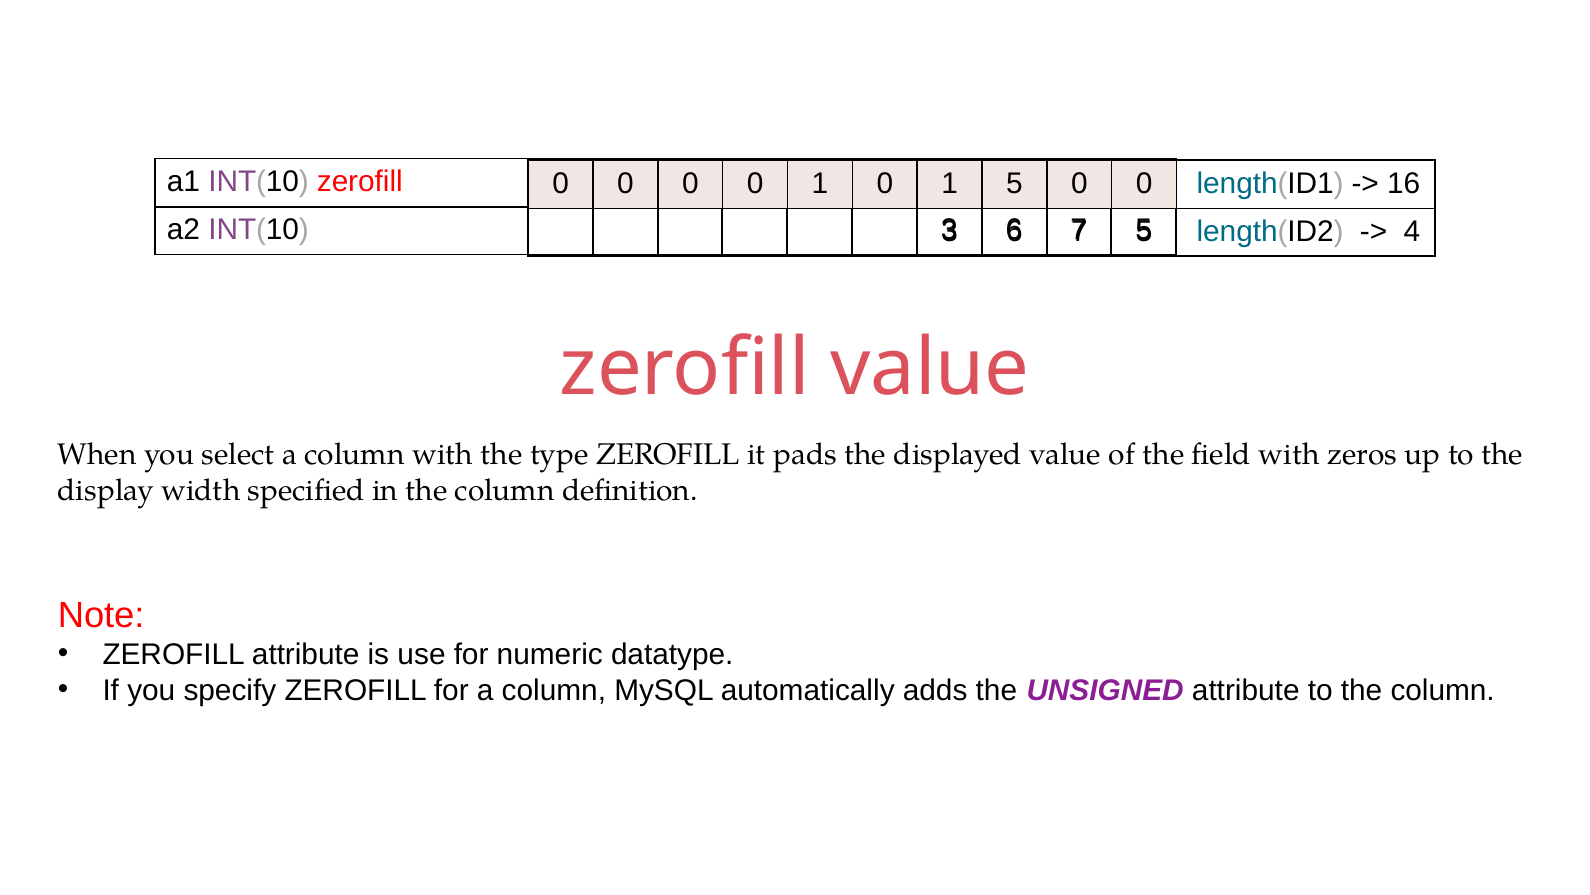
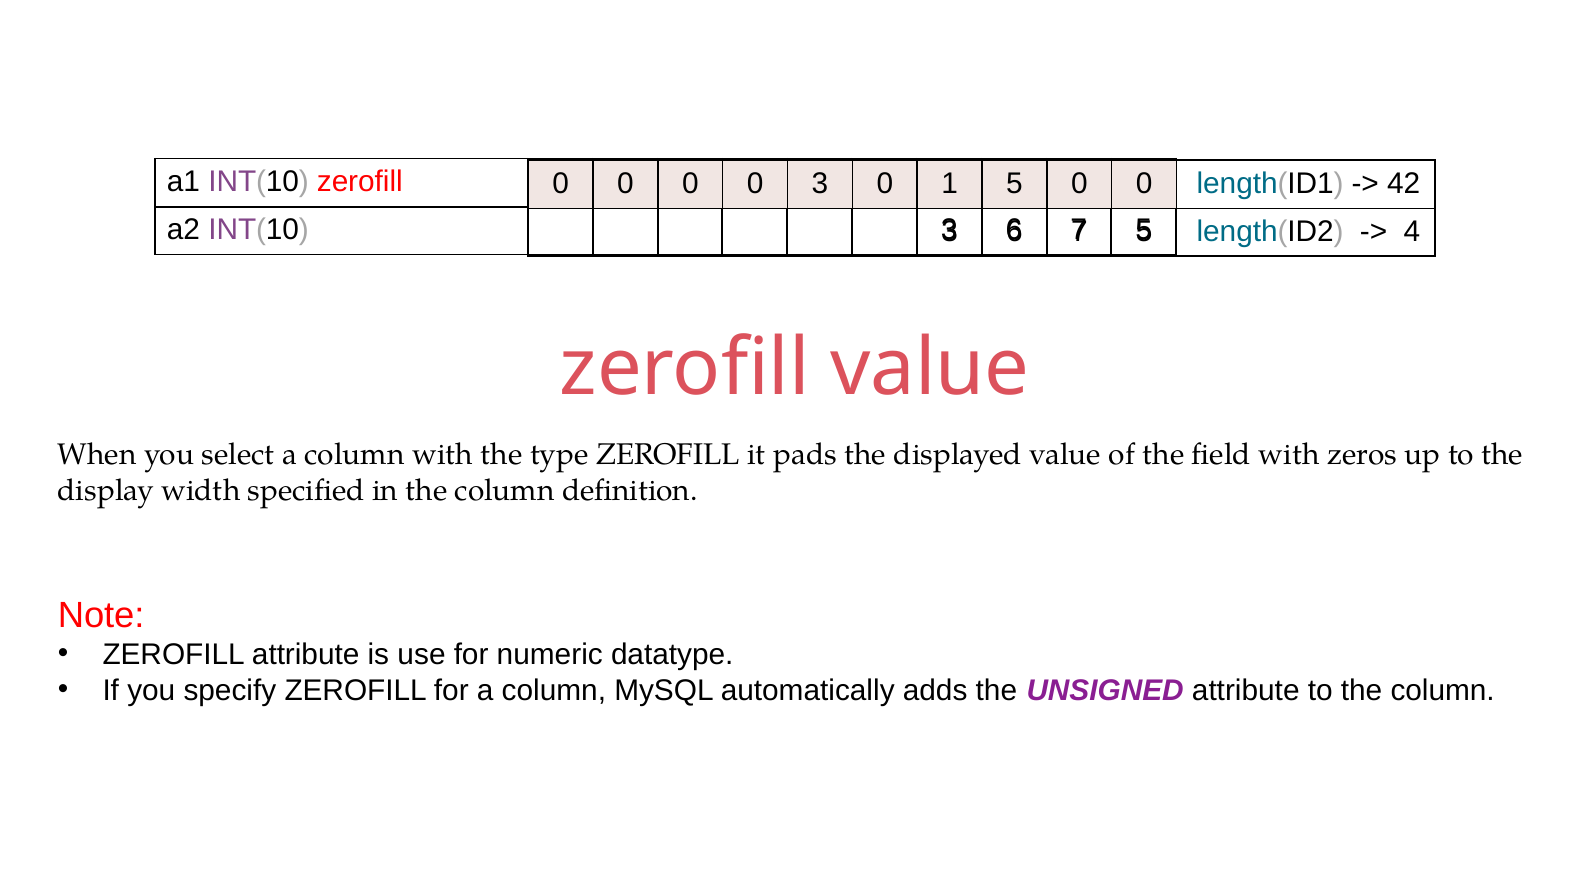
0 0 1: 1 -> 3 (820, 183)
16: 16 -> 42 (1404, 183)
